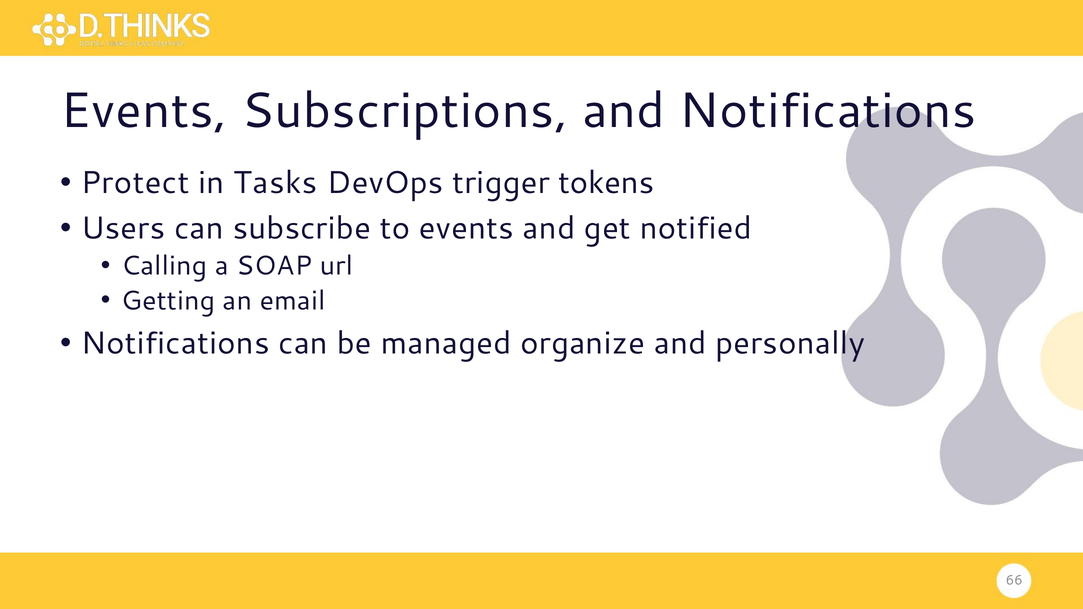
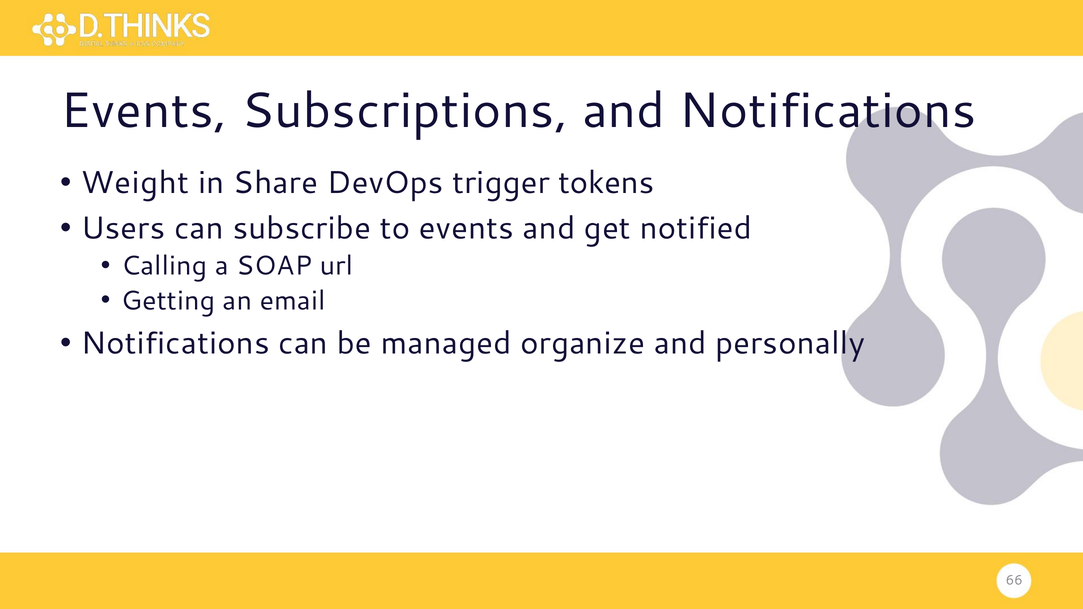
Protect: Protect -> Weight (135, 183)
Tasks: Tasks -> Share (276, 183)
